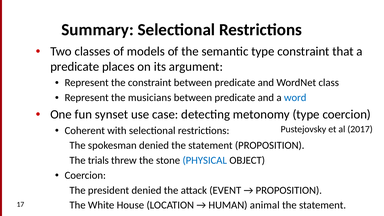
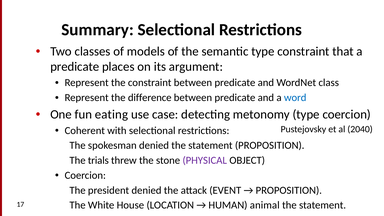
musicians: musicians -> difference (150, 98)
synset: synset -> eating (112, 114)
2017: 2017 -> 2040 (360, 129)
PHYSICAL colour: blue -> purple (205, 160)
